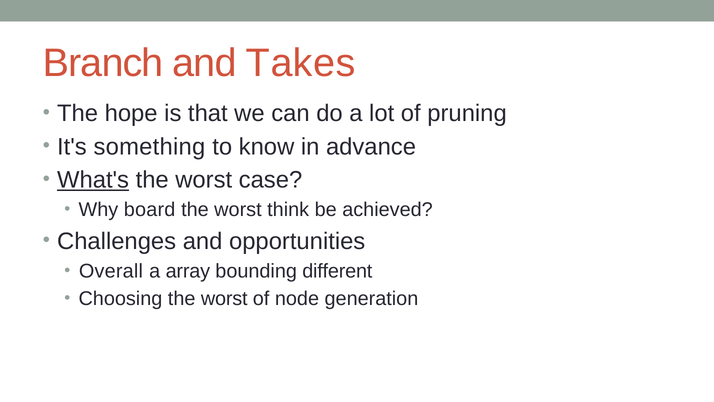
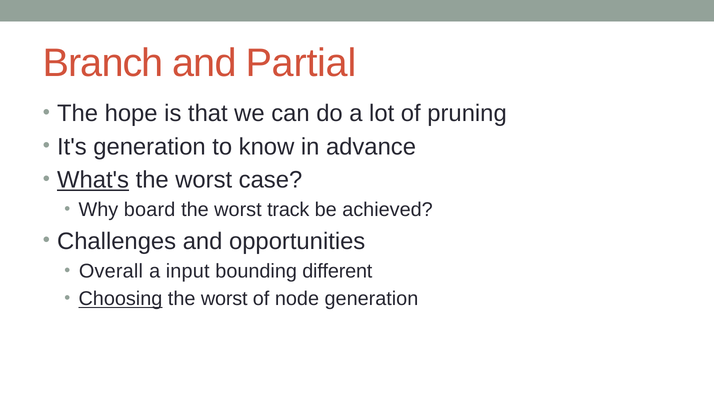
Takes: Takes -> Partial (301, 63)
It's something: something -> generation (150, 147)
think: think -> track (288, 210)
array: array -> input (188, 271)
Choosing underline: none -> present (120, 299)
